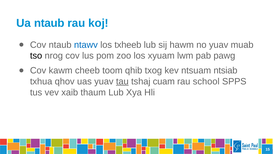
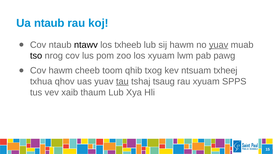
ntawv colour: blue -> black (86, 45)
yuav underline: none -> present (219, 45)
Cov kawm: kawm -> hawm (61, 70)
ntsiab: ntsiab -> txheej (225, 70)
cuam: cuam -> tsaug (164, 81)
rau school: school -> xyuam (206, 81)
